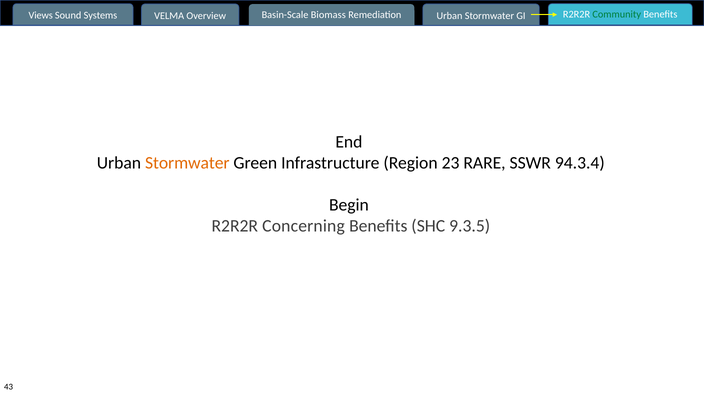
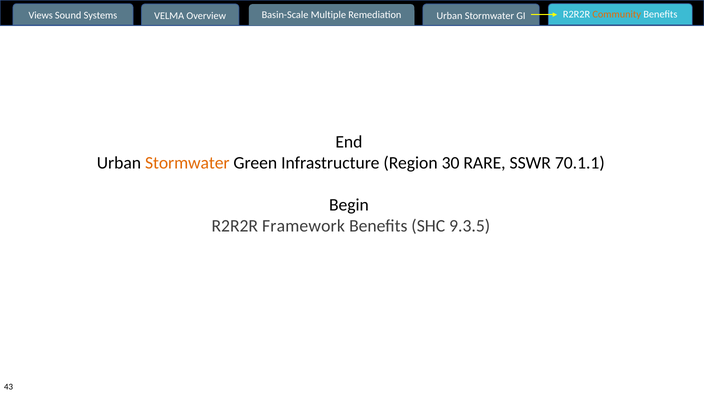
Biomass: Biomass -> Multiple (328, 15)
Community colour: green -> orange (617, 14)
23: 23 -> 30 (451, 163)
94.3.4: 94.3.4 -> 70.1.1 (580, 163)
Concerning: Concerning -> Framework (304, 226)
